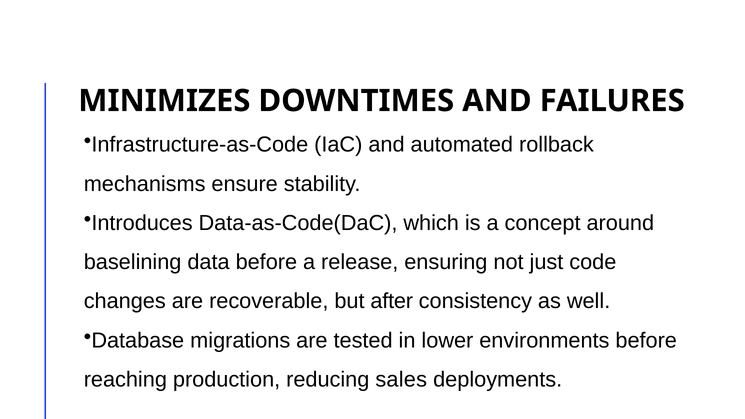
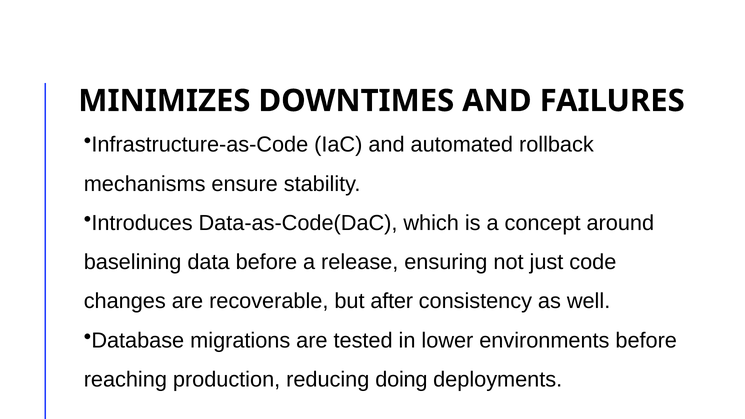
sales: sales -> doing (401, 380)
